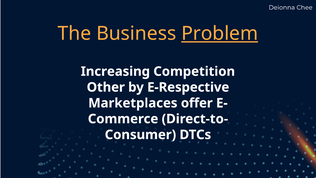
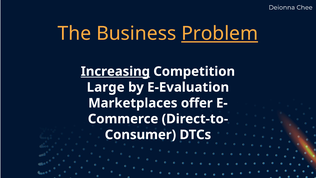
Increasing underline: none -> present (115, 71)
Other: Other -> Large (106, 87)
E-Respective: E-Respective -> E-Evaluation (188, 87)
